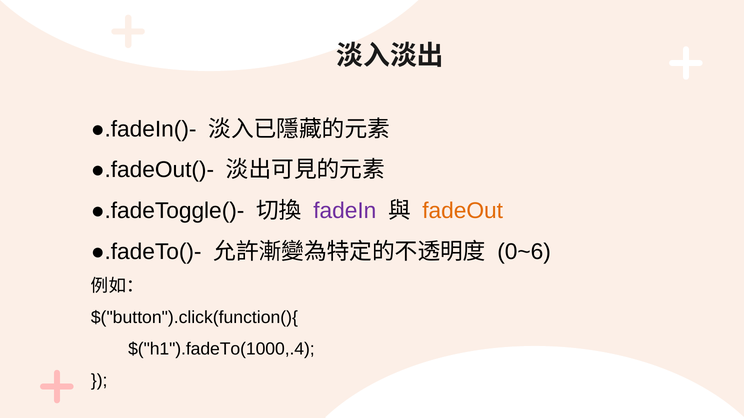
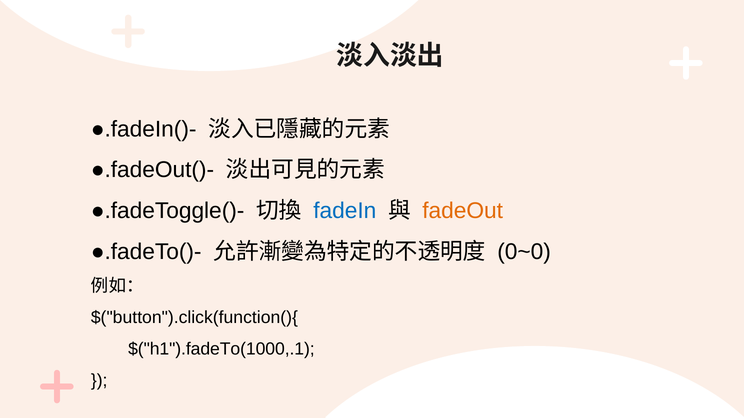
fadeIn colour: purple -> blue (345, 211)
0~6: 0~6 -> 0~0 (524, 252)
$("h1").fadeTo(1000,.4: $("h1").fadeTo(1000,.4 -> $("h1").fadeTo(1000,.1 (221, 350)
